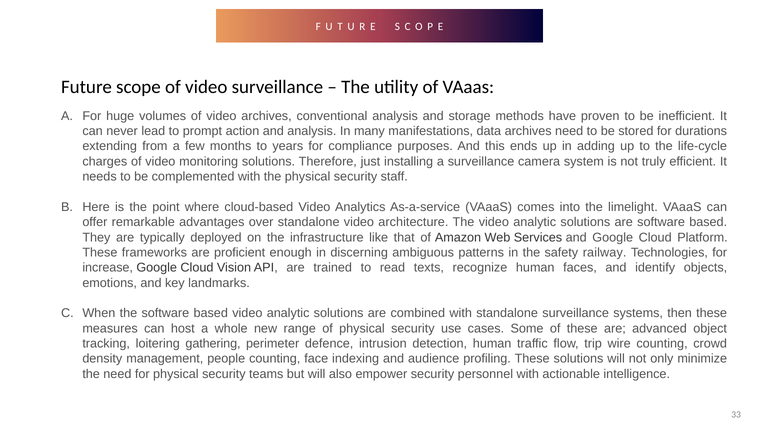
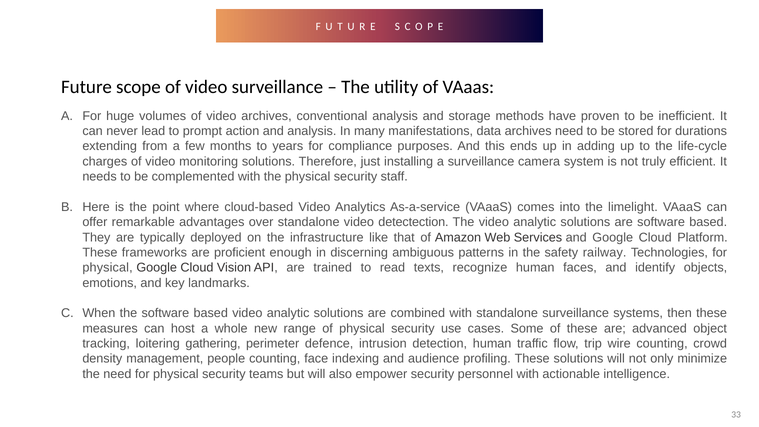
architecture: architecture -> detectection (413, 222)
increase: increase -> physical (108, 268)
